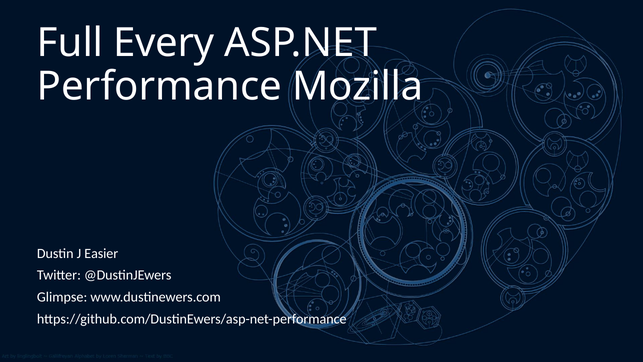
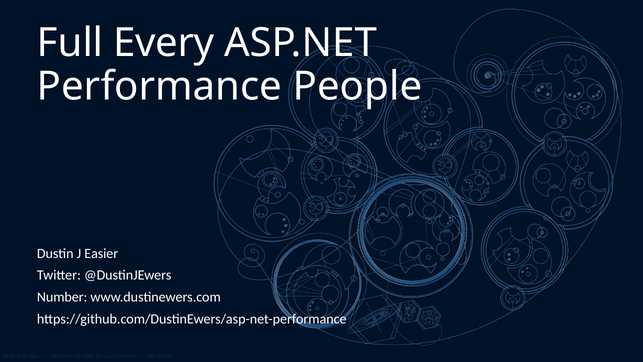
Mozilla: Mozilla -> People (357, 86)
Glimpse: Glimpse -> Number (62, 297)
